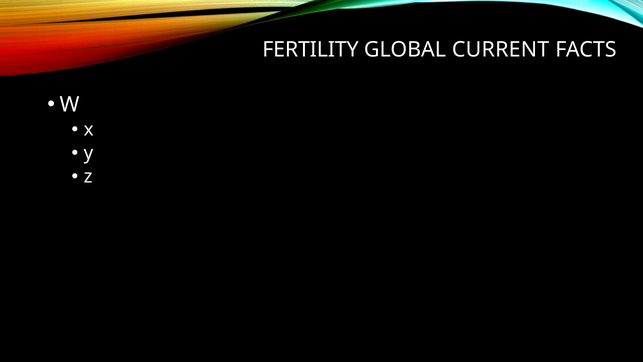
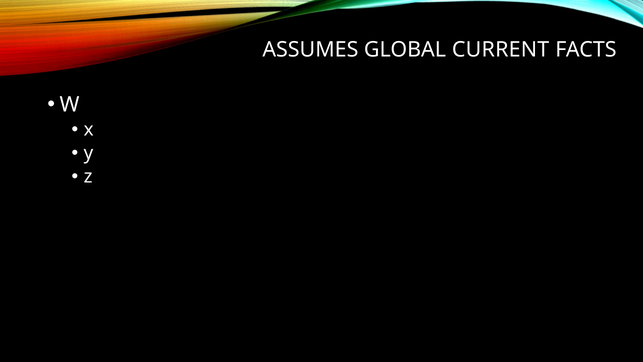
FERTILITY: FERTILITY -> ASSUMES (310, 50)
